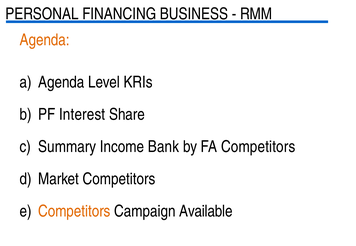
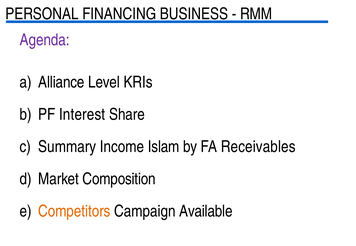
Agenda colour: orange -> purple (45, 40)
Agenda: Agenda -> Alliance (61, 82)
Bank: Bank -> Islam (164, 147)
FA Competitors: Competitors -> Receivables (258, 147)
Market Competitors: Competitors -> Composition (119, 179)
